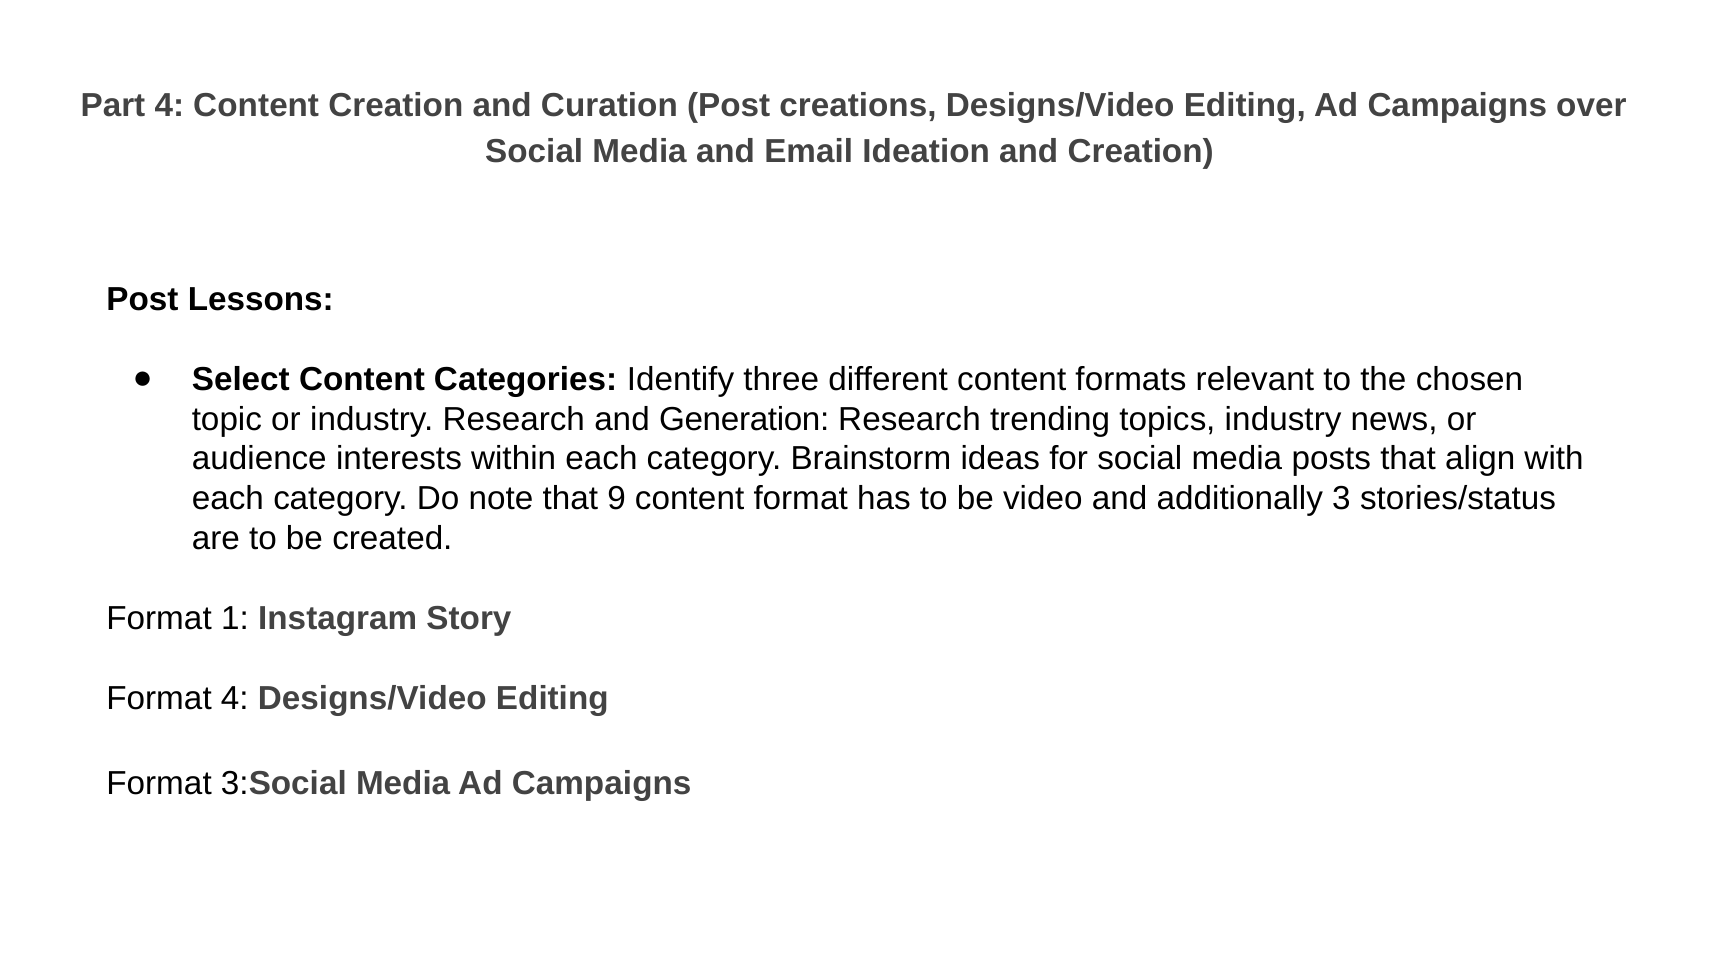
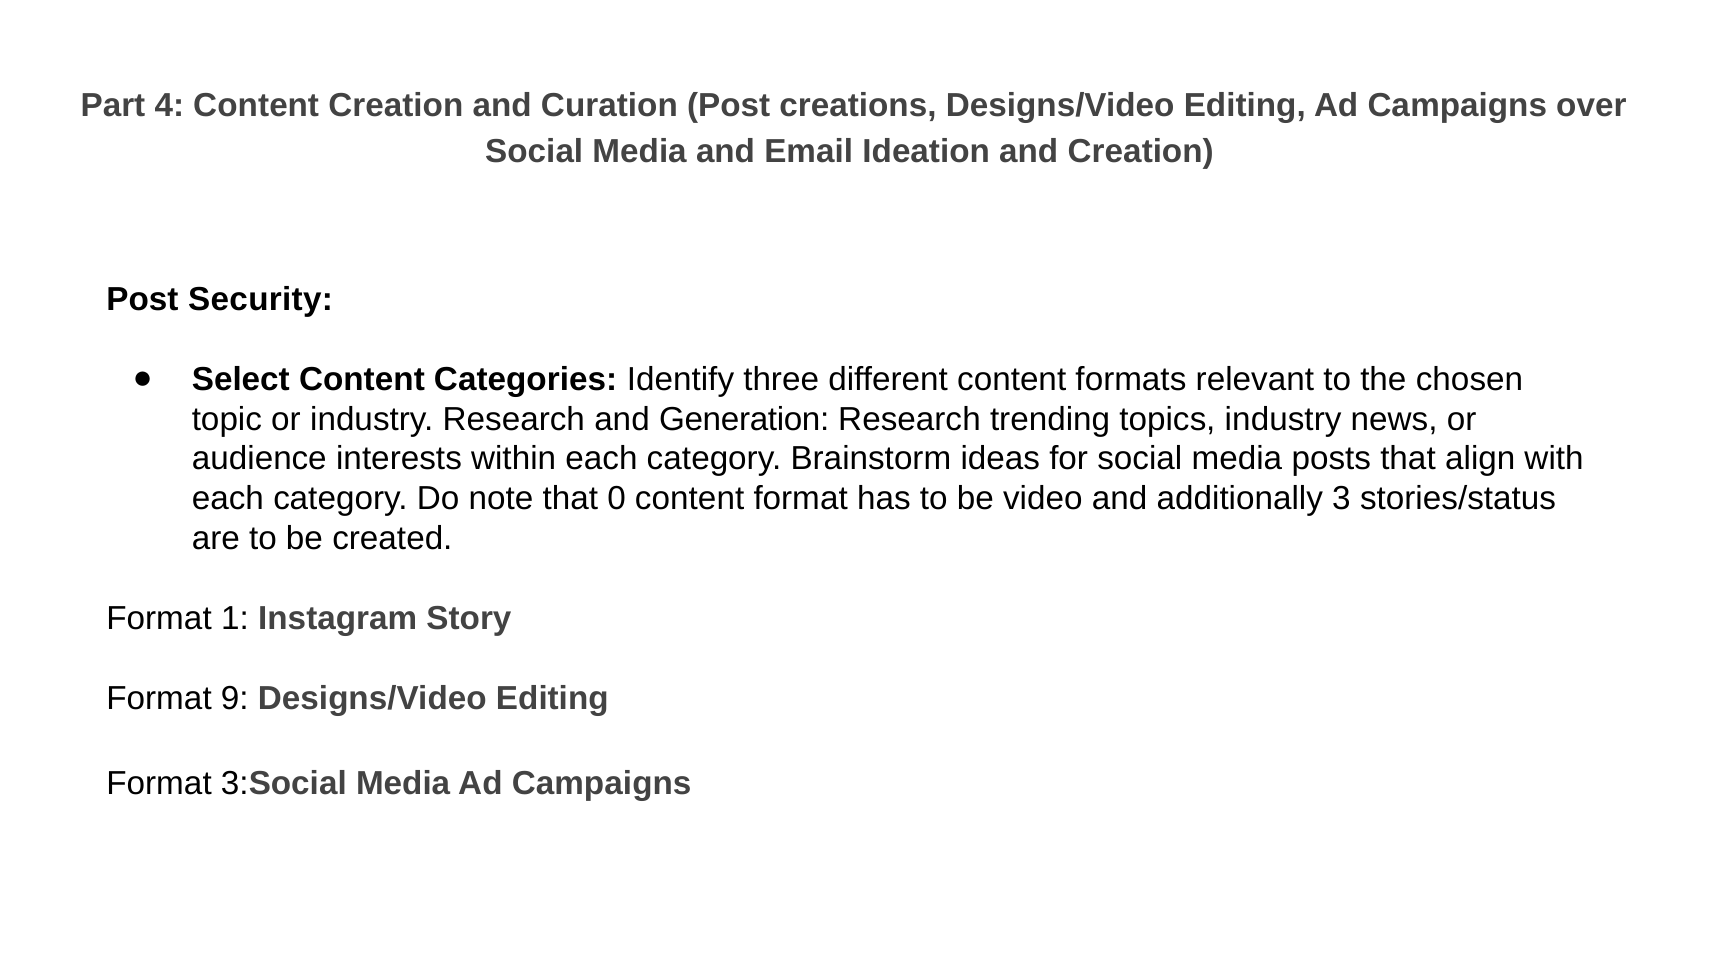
Lessons: Lessons -> Security (261, 300)
9: 9 -> 0 (617, 499)
Format 4: 4 -> 9 (235, 699)
